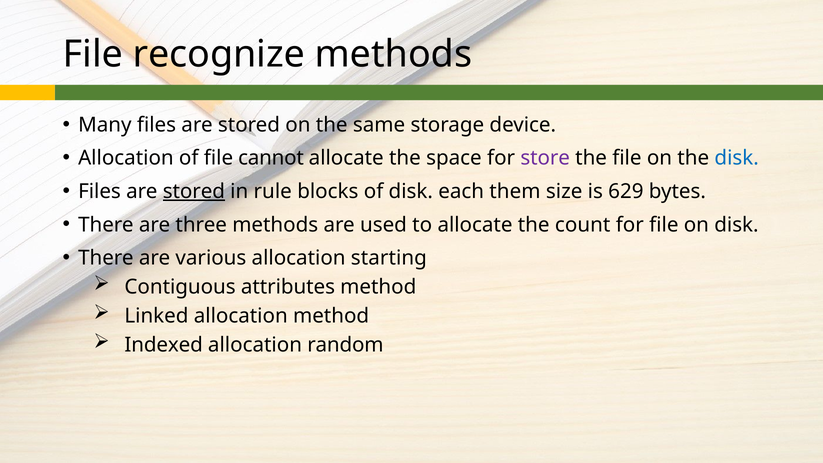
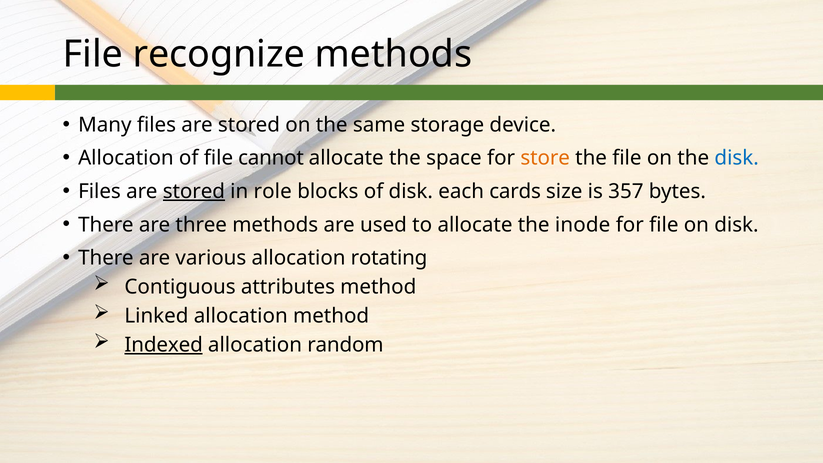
store colour: purple -> orange (545, 158)
rule: rule -> role (273, 191)
them: them -> cards (515, 191)
629: 629 -> 357 (626, 191)
count: count -> inode (583, 225)
starting: starting -> rotating (389, 258)
Indexed underline: none -> present (164, 345)
